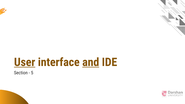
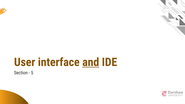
User underline: present -> none (25, 62)
